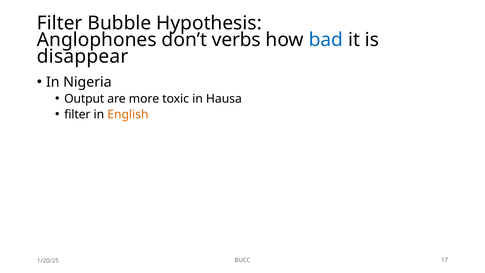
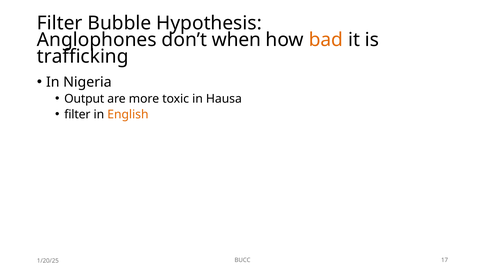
verbs: verbs -> when (236, 40)
bad colour: blue -> orange (326, 40)
disappear: disappear -> trafficking (83, 56)
